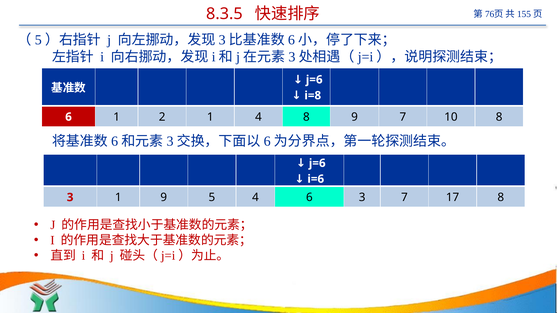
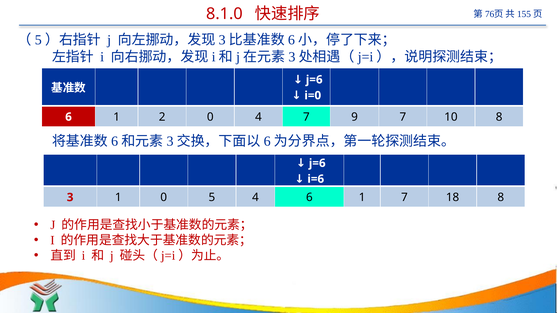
8.3.5: 8.3.5 -> 8.1.0 (224, 14)
i=8: i=8 -> i=0 (313, 96)
2 1: 1 -> 0 (210, 117)
4 8: 8 -> 7 (306, 117)
1 9: 9 -> 0 (164, 198)
4 6 3: 3 -> 1 (362, 198)
17: 17 -> 18 (453, 198)
